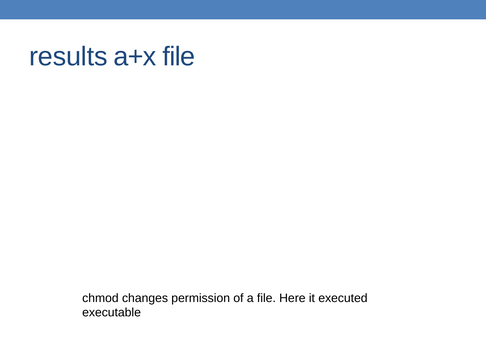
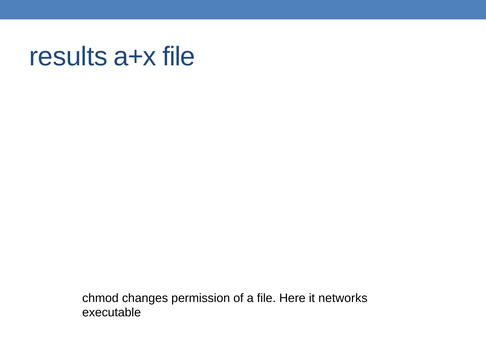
executed: executed -> networks (343, 298)
